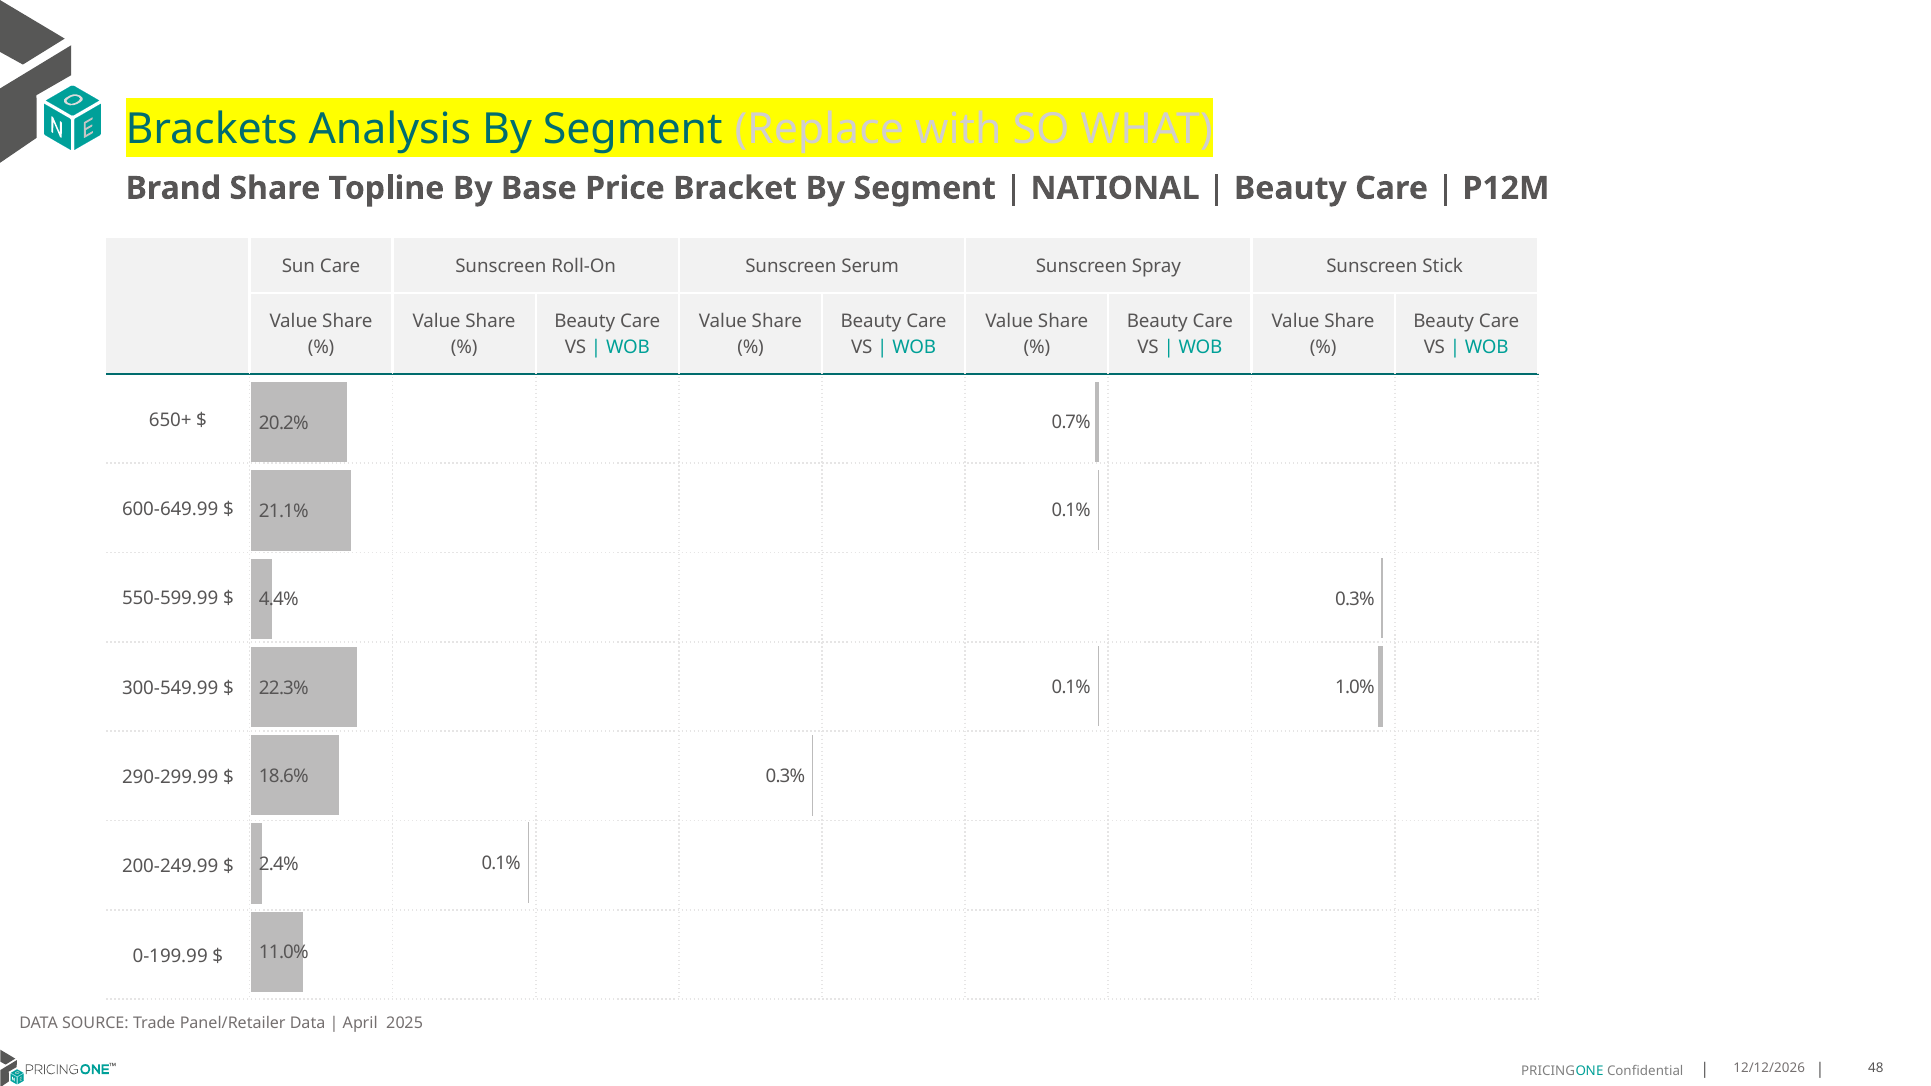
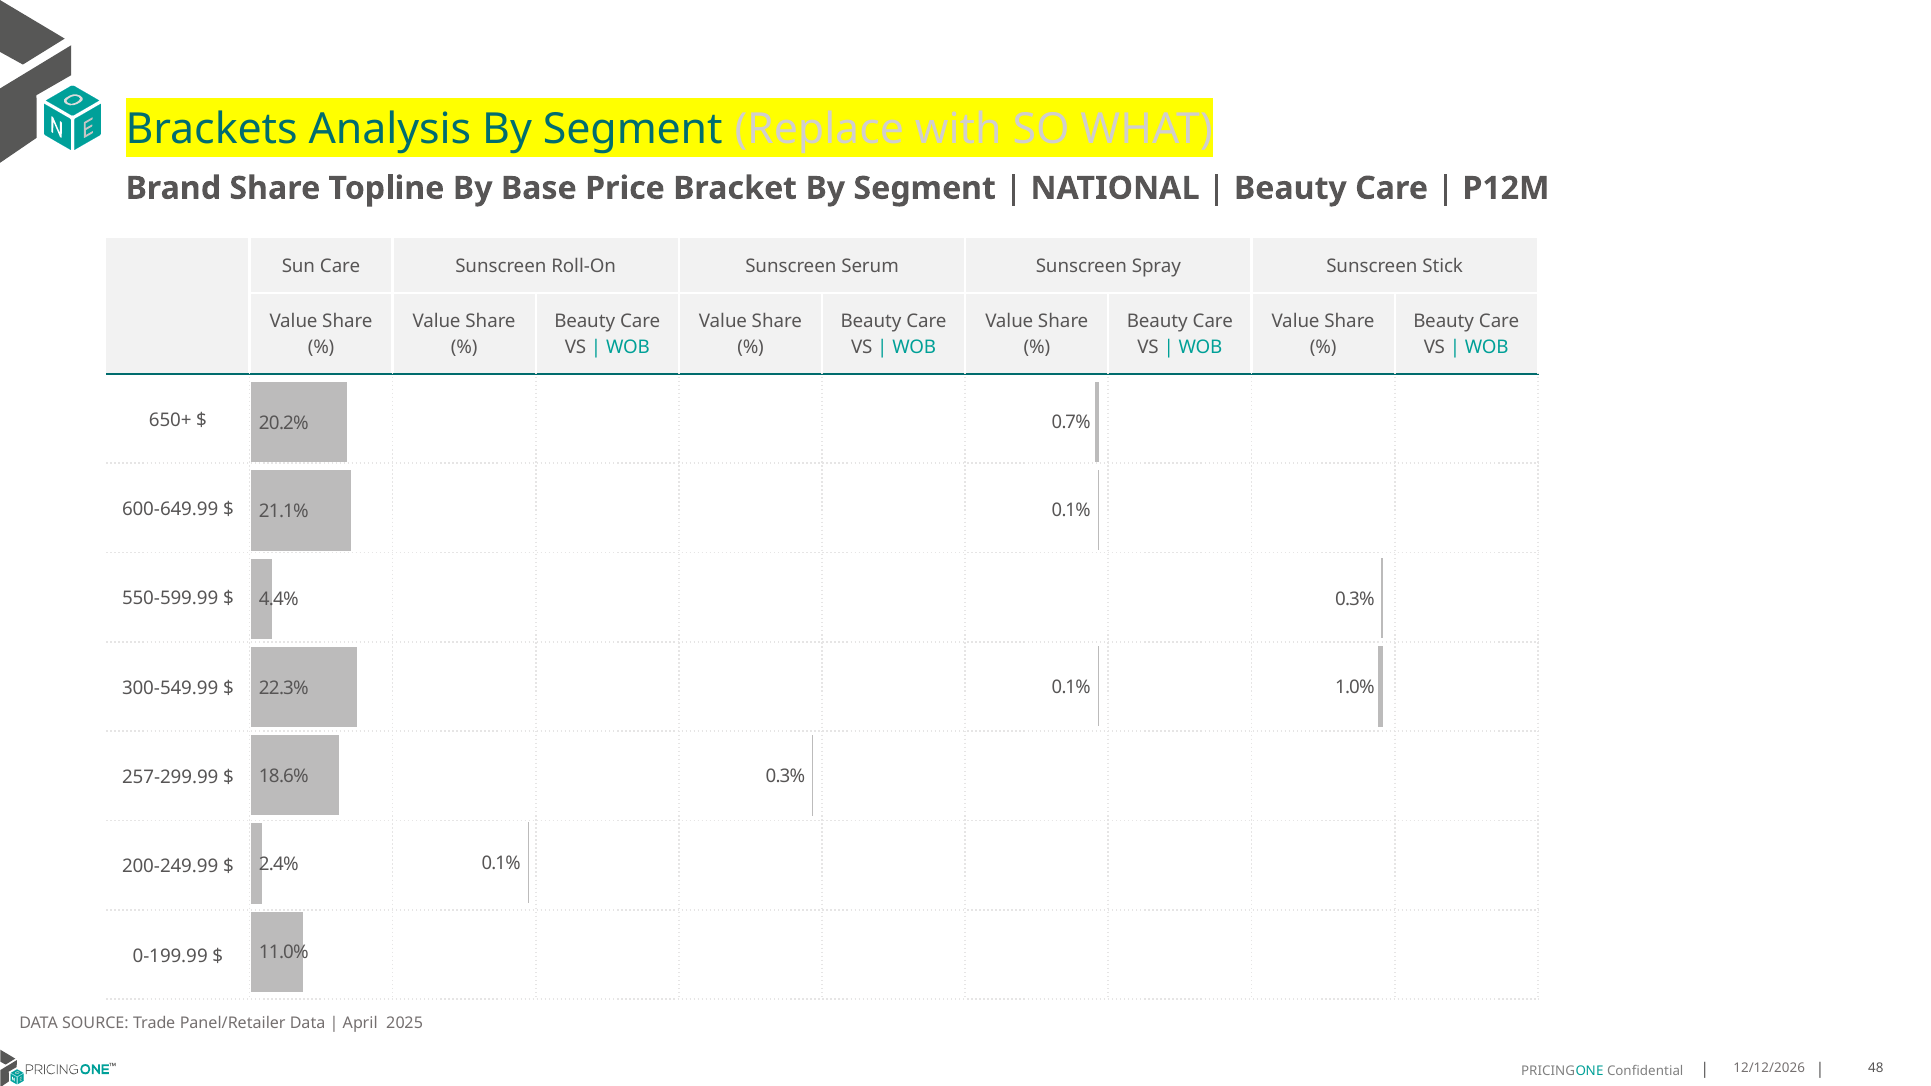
290-299.99: 290-299.99 -> 257-299.99 (170, 777)
